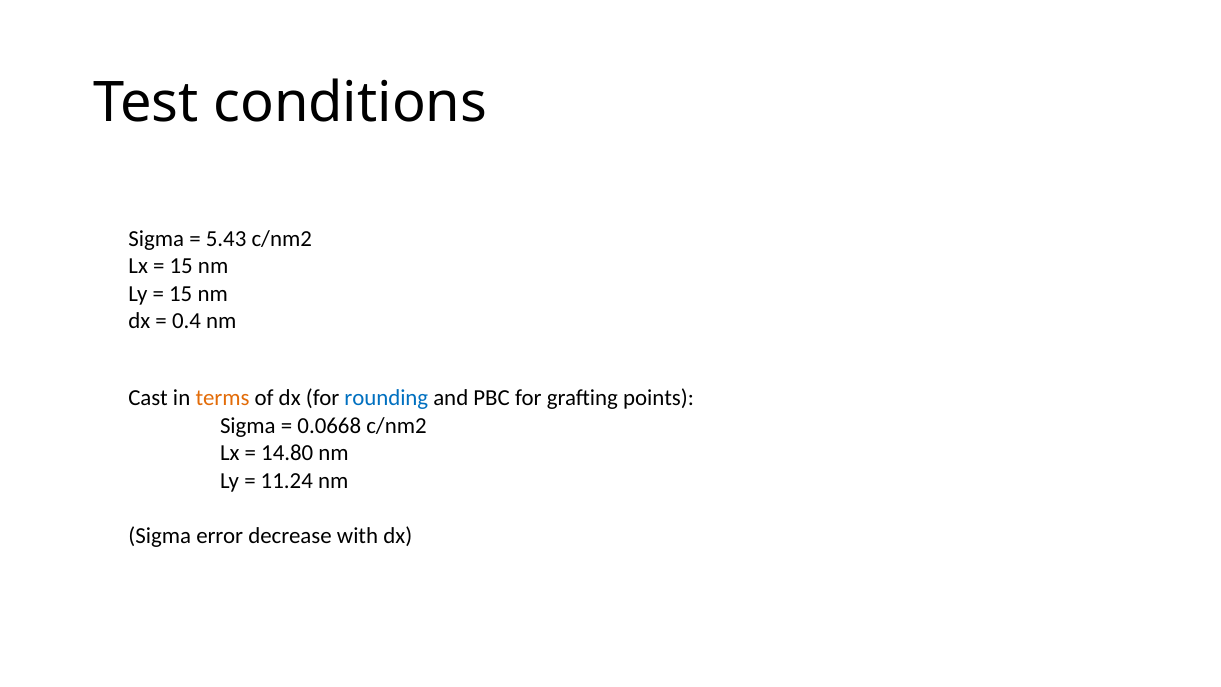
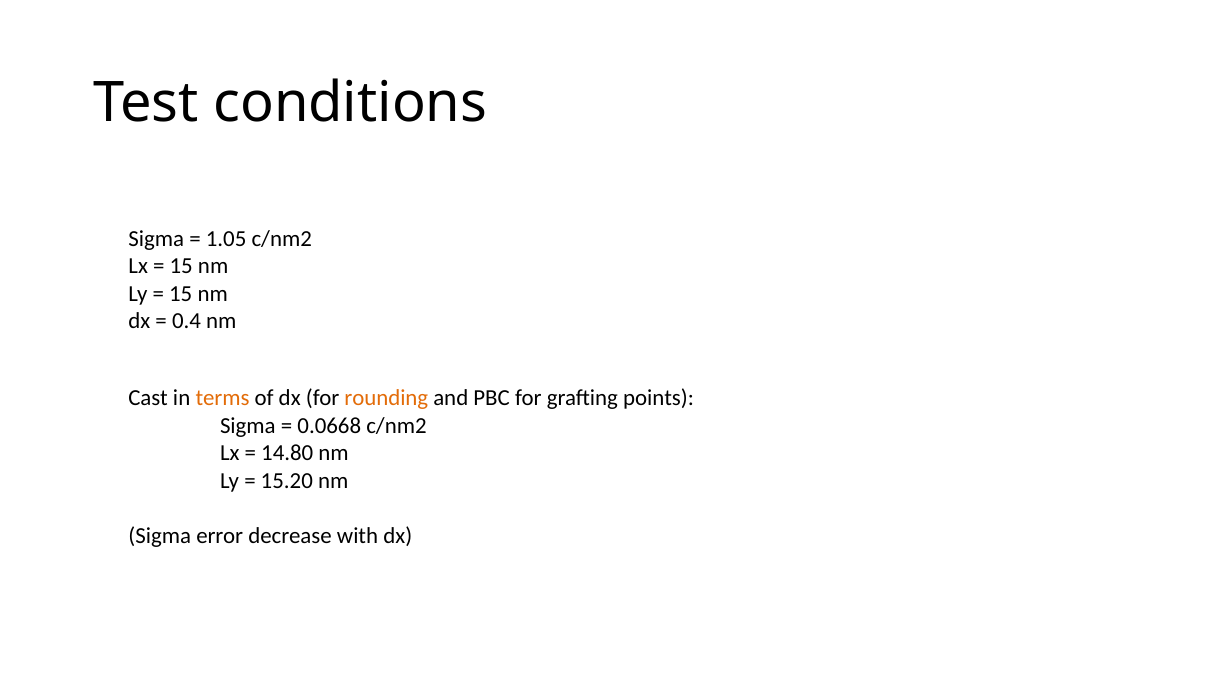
5.43: 5.43 -> 1.05 (226, 239)
rounding colour: blue -> orange (386, 398)
11.24: 11.24 -> 15.20 (287, 480)
